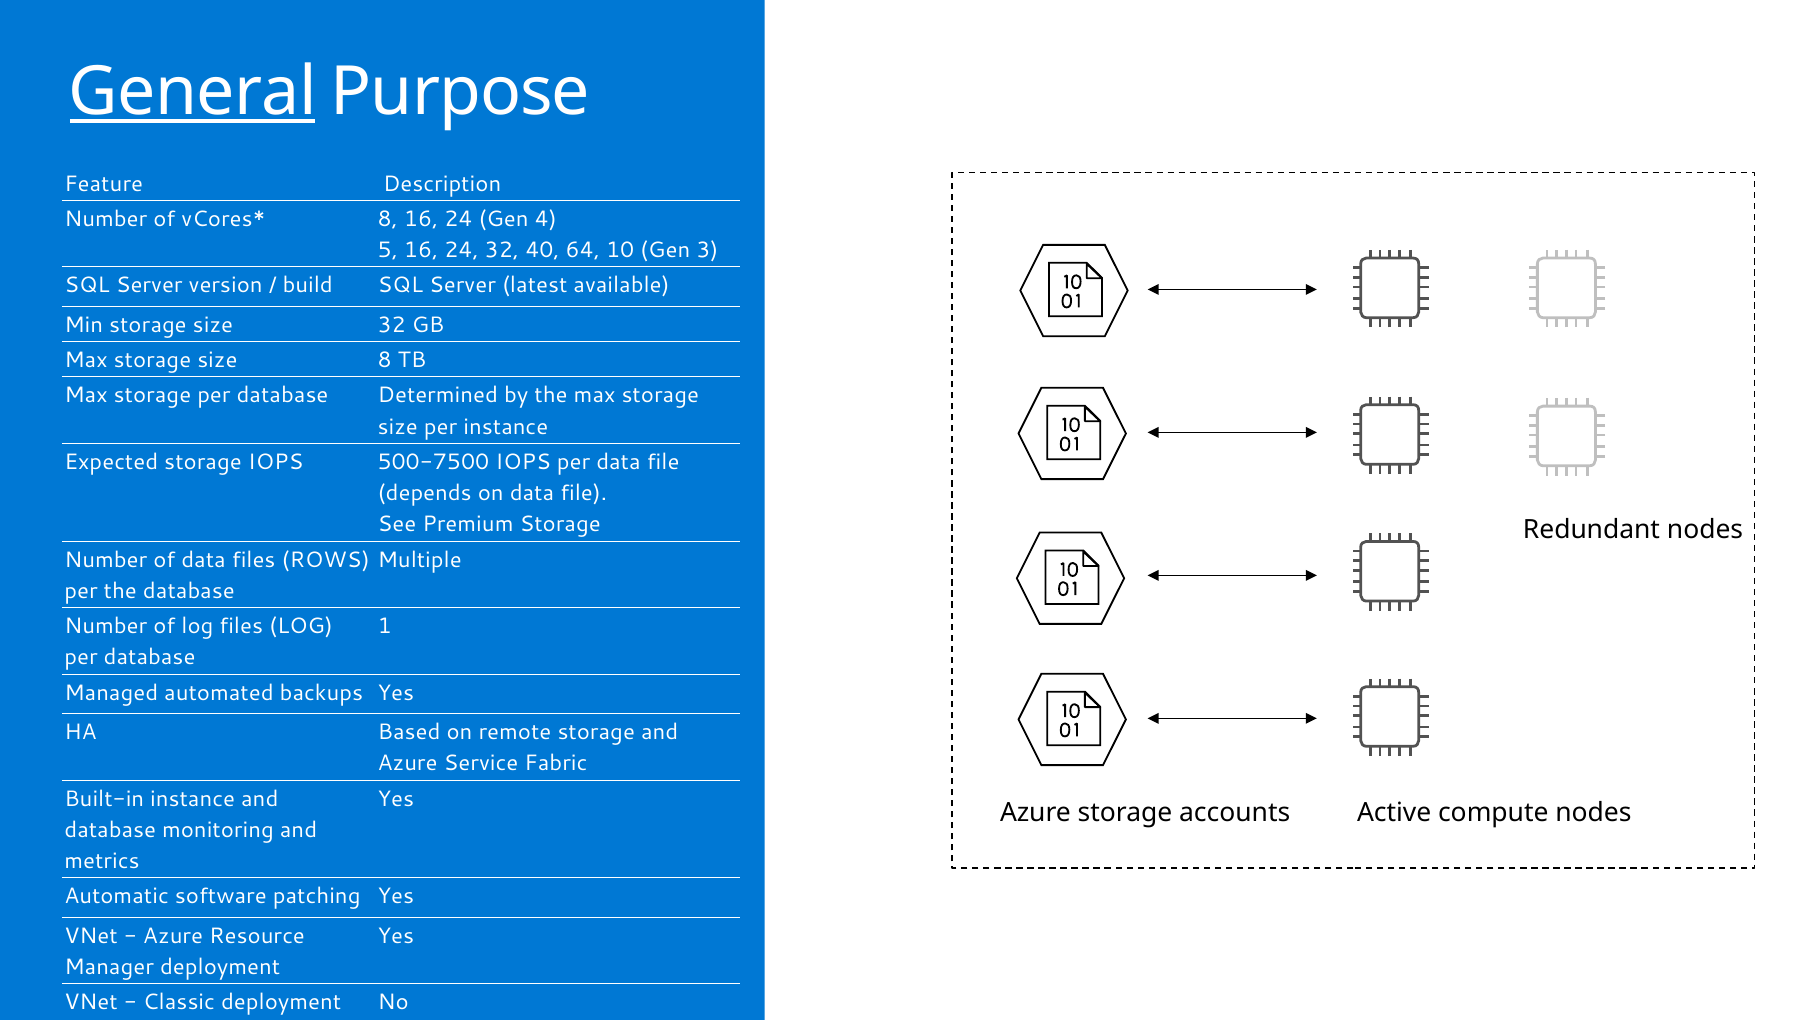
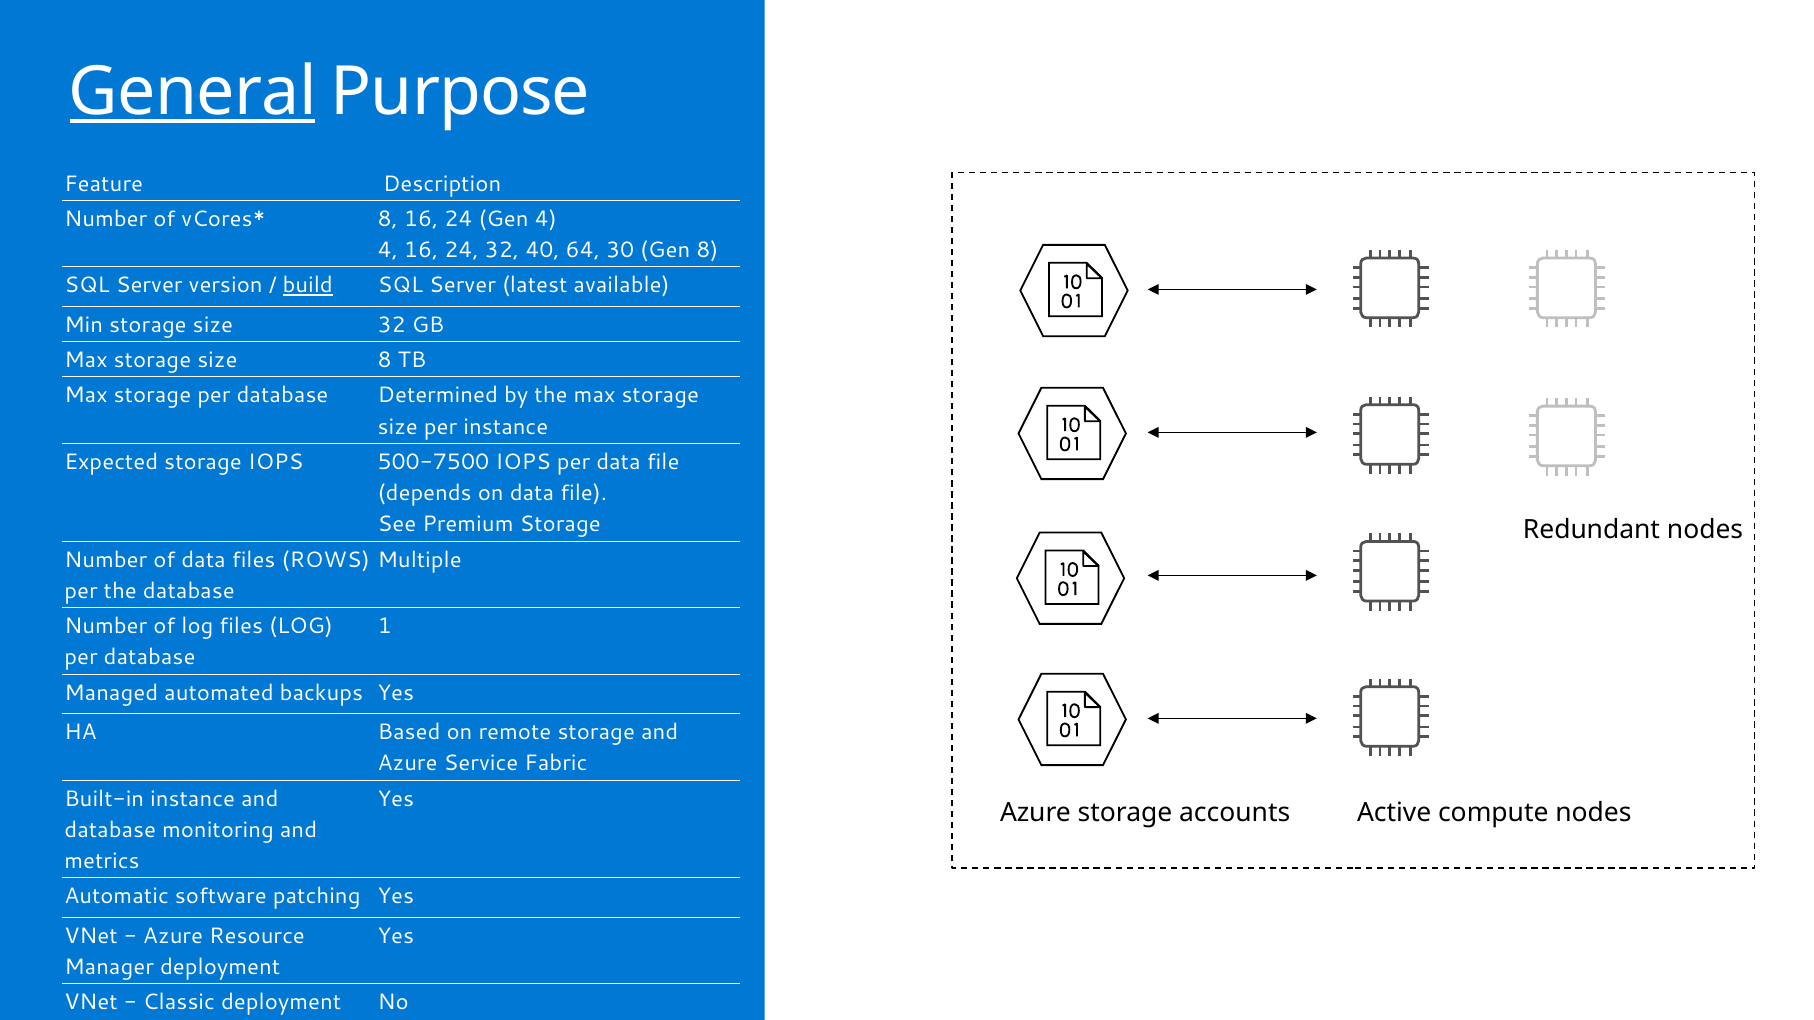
5: 5 -> 4 (388, 250)
10: 10 -> 30 (620, 250)
Gen 3: 3 -> 8 (707, 250)
build underline: none -> present (308, 286)
